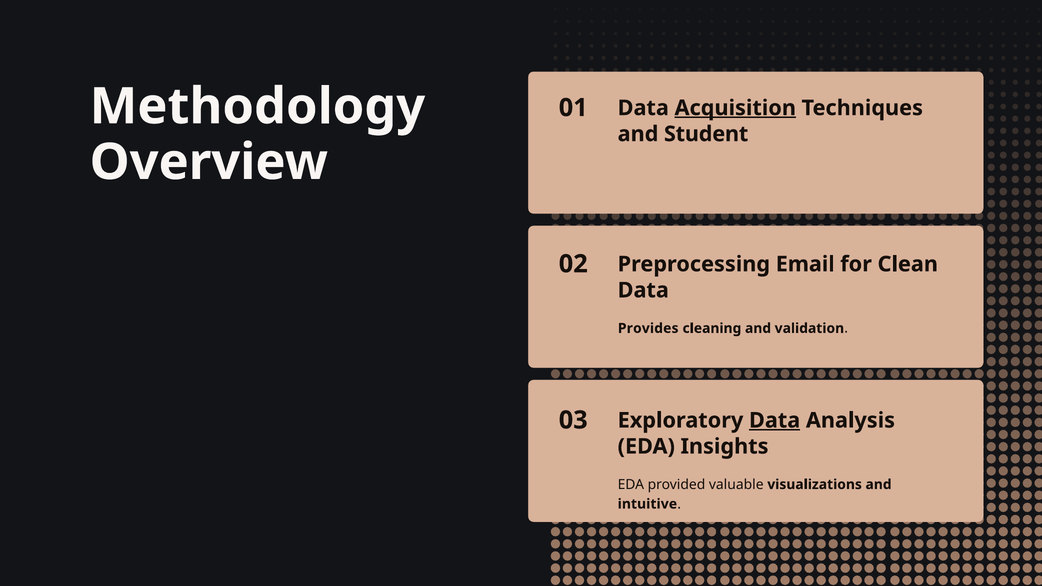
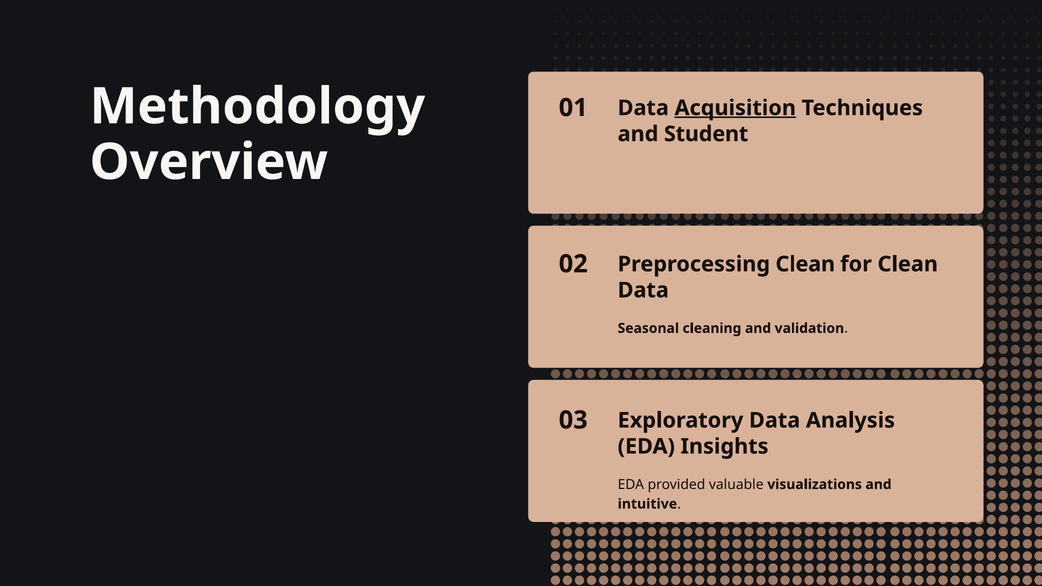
Preprocessing Email: Email -> Clean (805, 264)
Provides: Provides -> Seasonal (648, 328)
Data underline: present -> none (775, 421)
